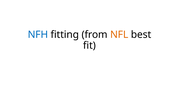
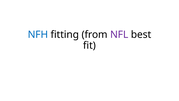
NFL colour: orange -> purple (119, 34)
